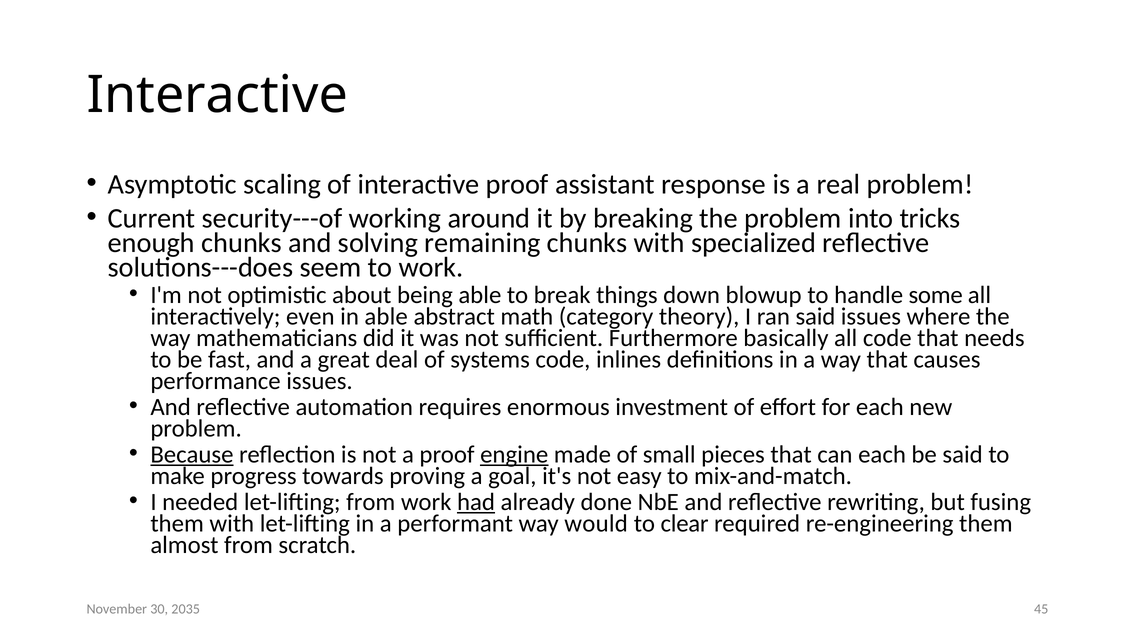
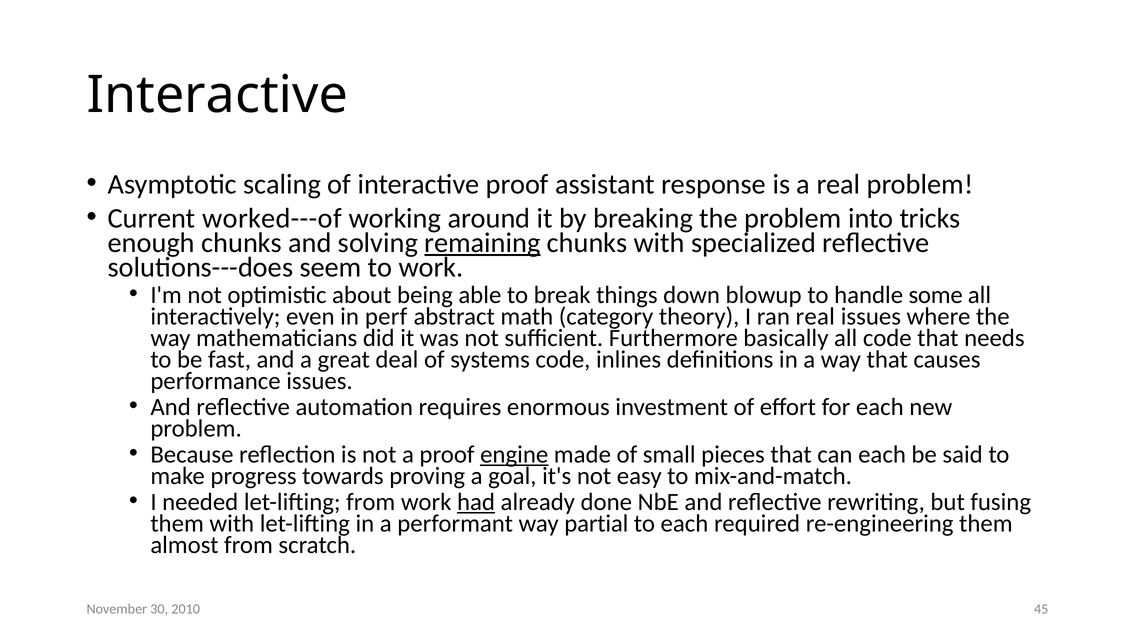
security---of: security---of -> worked---of (272, 218)
remaining underline: none -> present (482, 243)
in able: able -> perf (386, 317)
ran said: said -> real (815, 317)
Because underline: present -> none (192, 455)
would: would -> partial (596, 524)
to clear: clear -> each (684, 524)
2035: 2035 -> 2010 (186, 610)
